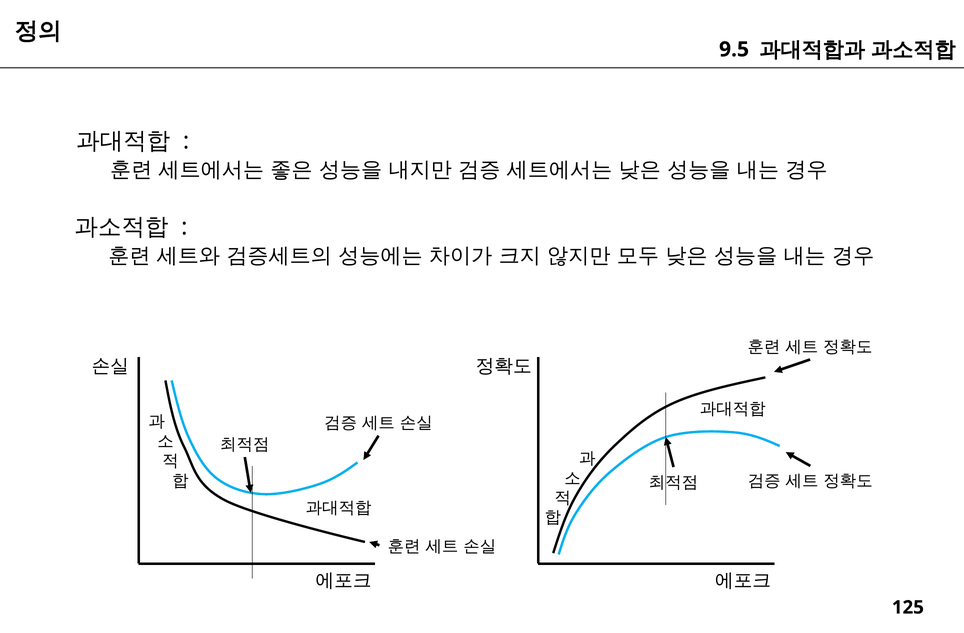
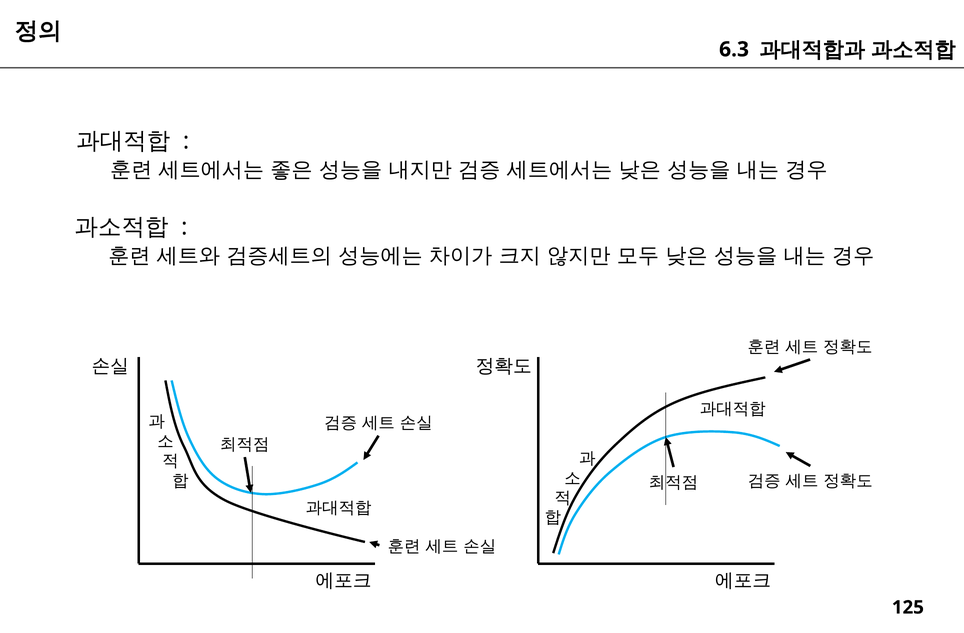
9.5: 9.5 -> 6.3 (734, 49)
